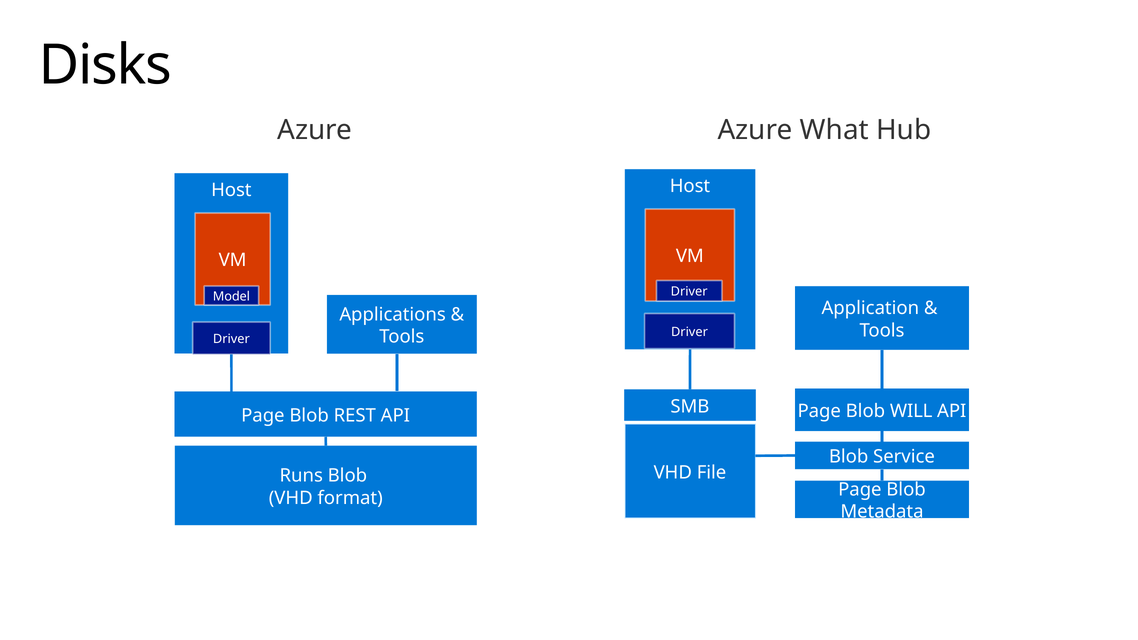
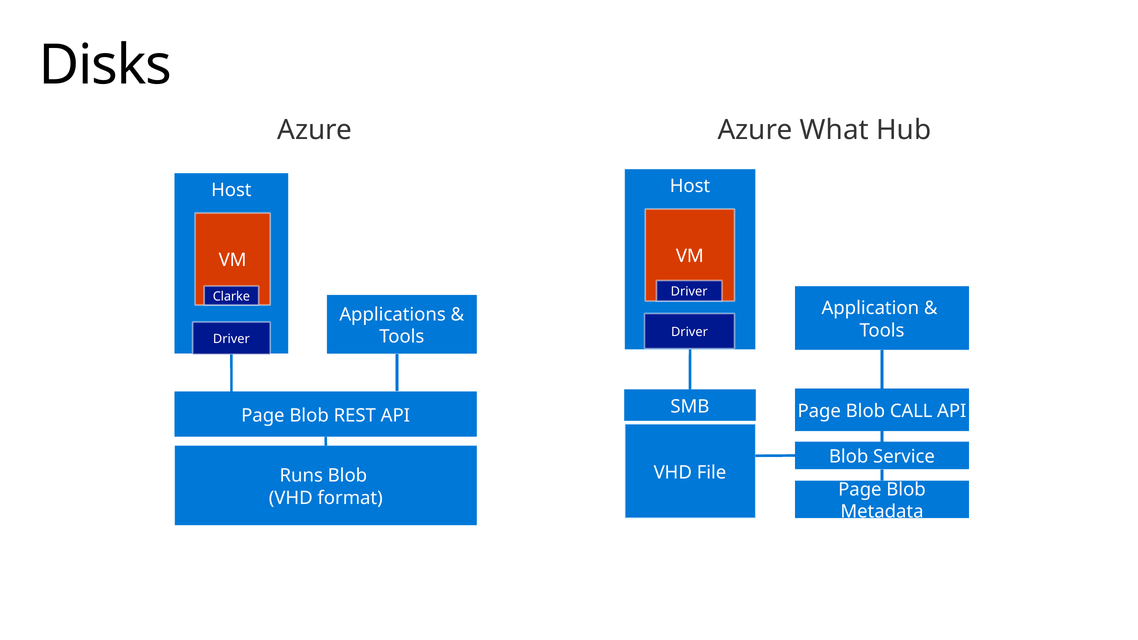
Model: Model -> Clarke (231, 296)
WILL: WILL -> CALL (911, 411)
